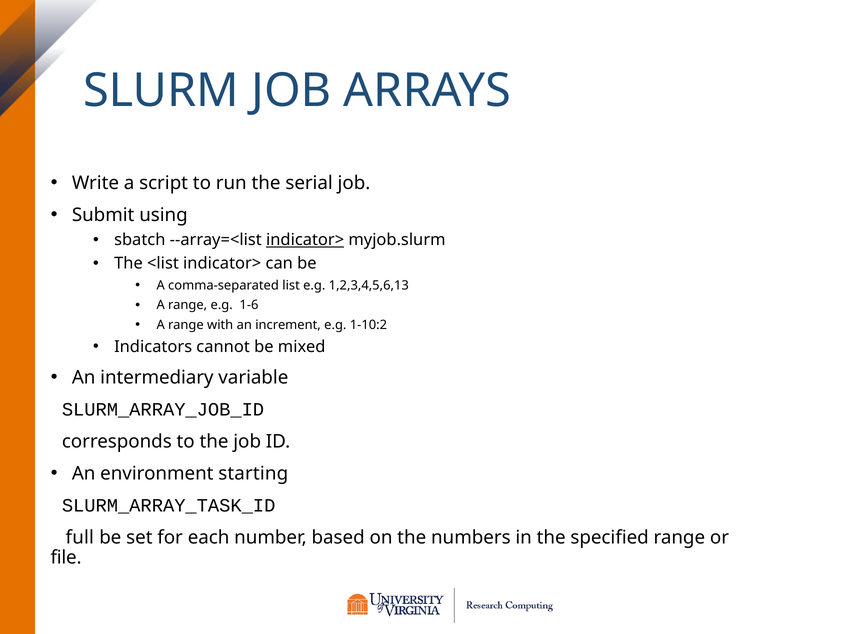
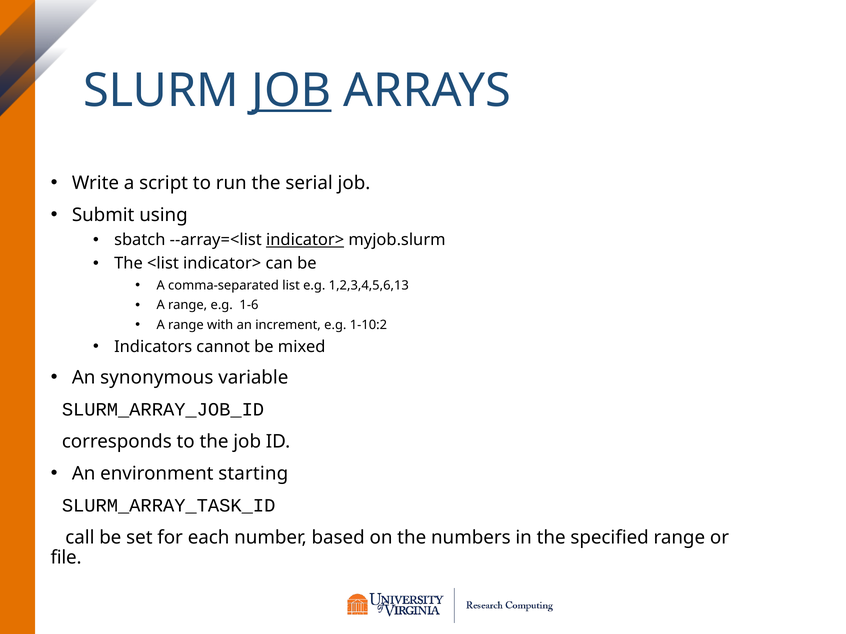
JOB underline: none -> present (291, 91)
intermediary: intermediary -> synonymous (157, 378)
full: full -> call (80, 538)
